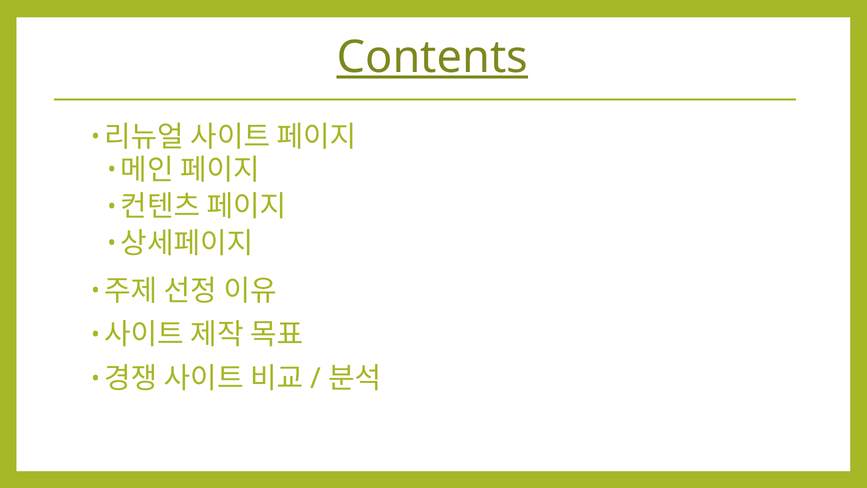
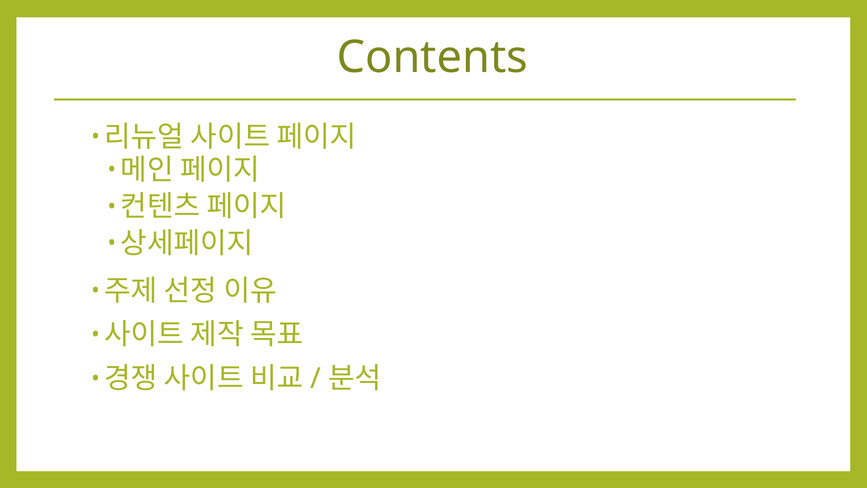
Contents underline: present -> none (432, 57)
